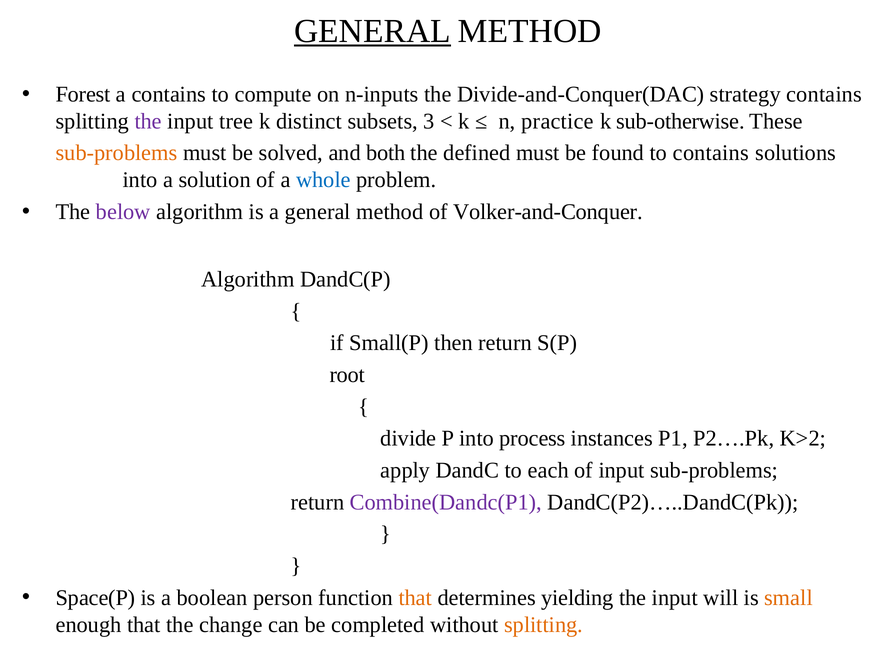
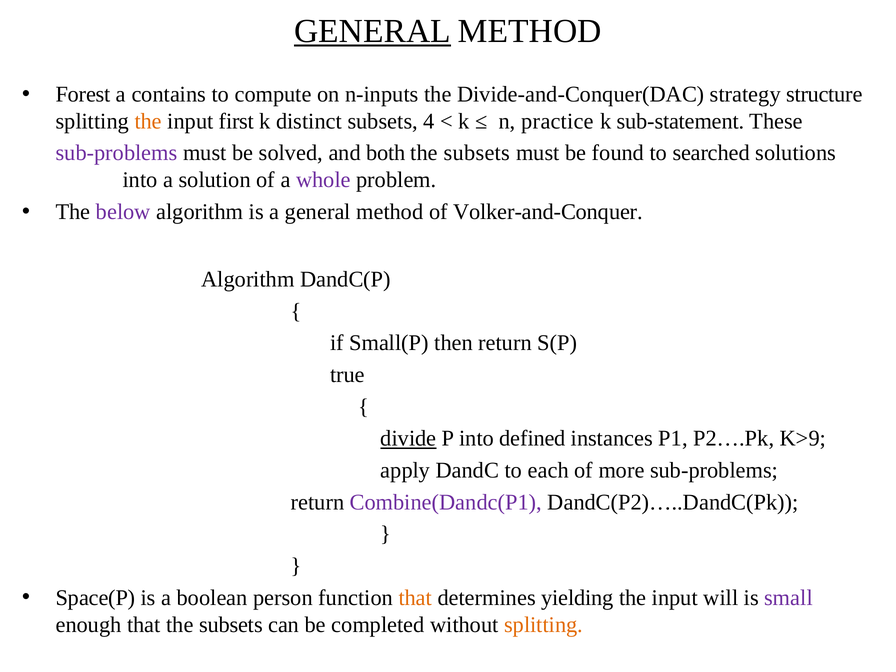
strategy contains: contains -> structure (824, 94)
the colour: purple -> orange (148, 121)
tree: tree -> first (237, 121)
3: 3 -> 4 (429, 121)
sub-otherwise: sub-otherwise -> sub-statement (681, 121)
sub-problems colour: orange -> purple (117, 153)
defined: defined -> subsets (477, 153)
to contains: contains -> searched (711, 153)
whole colour: blue -> purple (323, 180)
root: root -> true (347, 375)
divide underline: none -> present (408, 439)
process: process -> defined (533, 439)
K>2: K>2 -> K>9 (803, 439)
of input: input -> more (621, 470)
small colour: orange -> purple (788, 598)
that the change: change -> subsets (231, 625)
